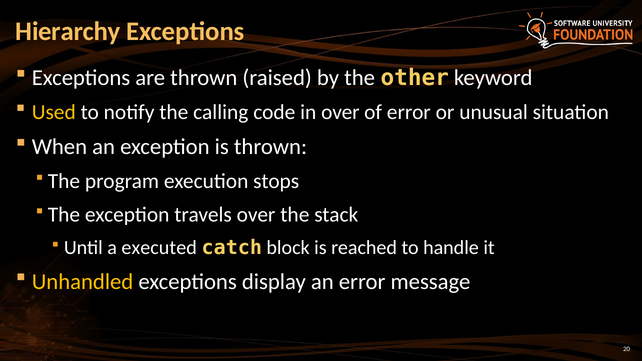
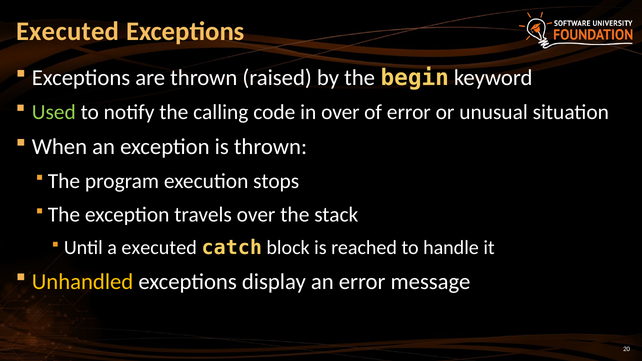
Hierarchy: Hierarchy -> Executed (68, 31)
other: other -> begin (415, 78)
Used colour: yellow -> light green (54, 112)
